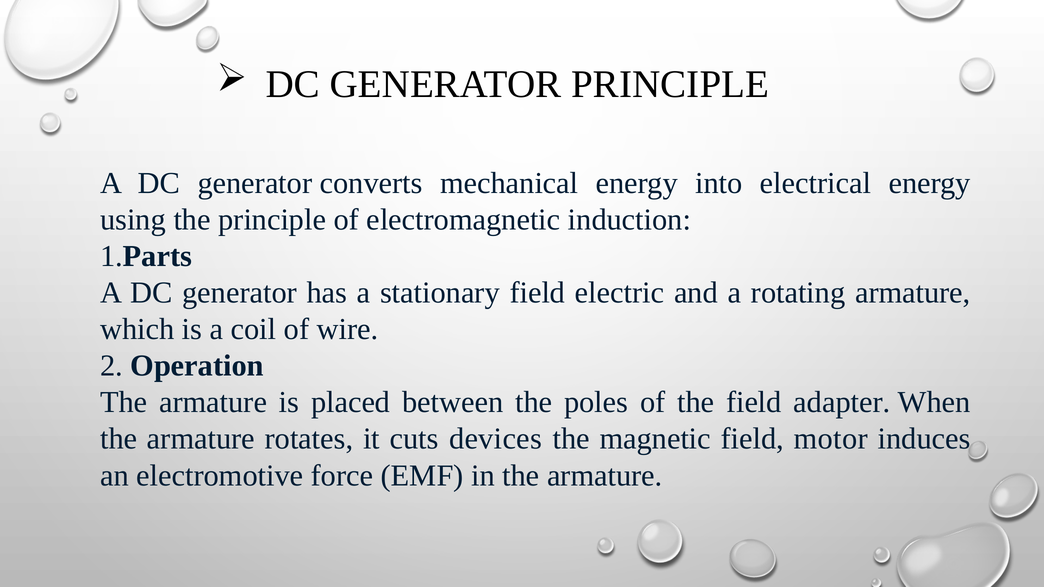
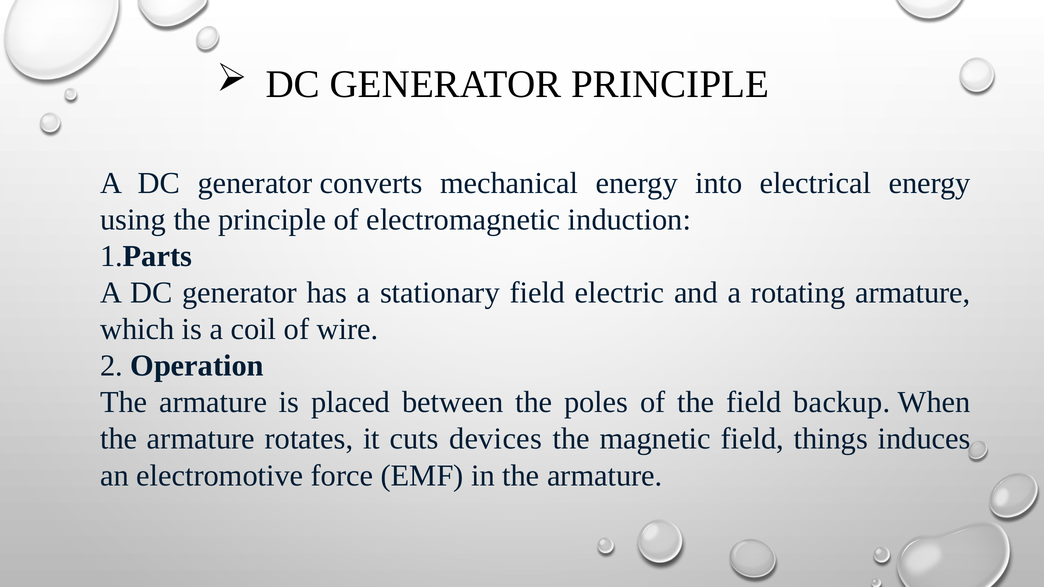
adapter: adapter -> backup (842, 403)
motor: motor -> things (831, 439)
